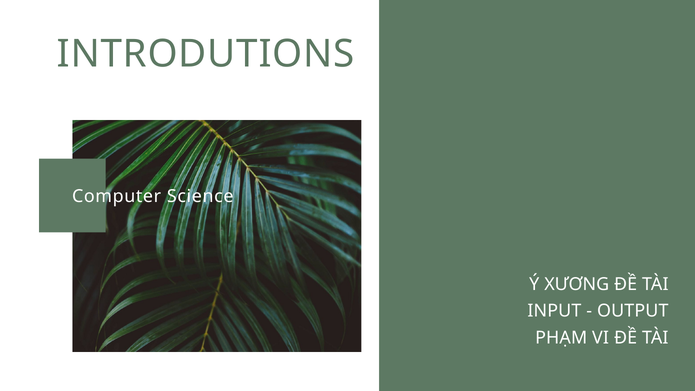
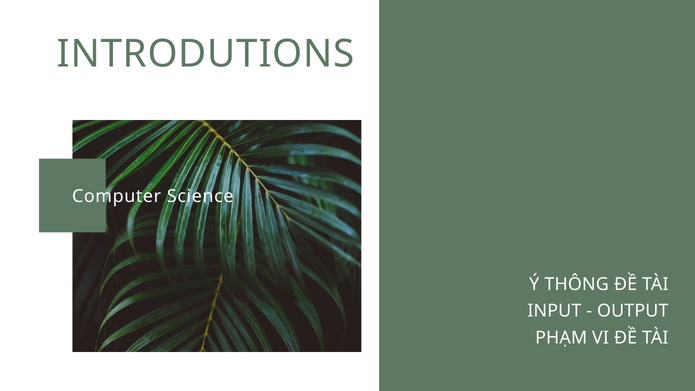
XƯƠNG: XƯƠNG -> THÔNG (577, 284)
